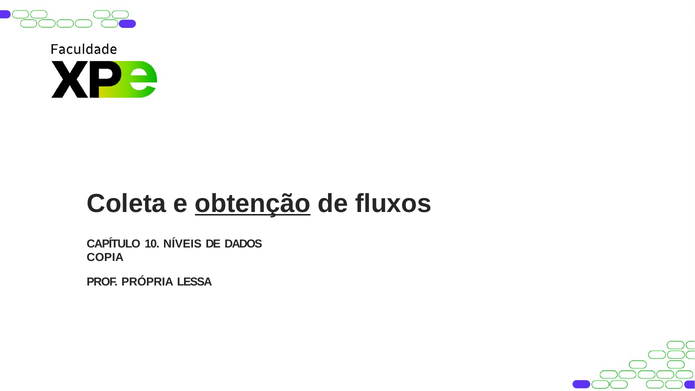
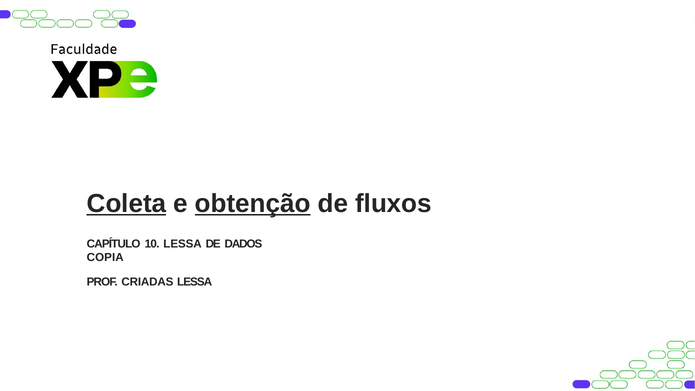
Coleta underline: none -> present (126, 204)
10 NÍVEIS: NÍVEIS -> LESSA (183, 244)
PRÓPRIA: PRÓPRIA -> CRIADAS (147, 282)
